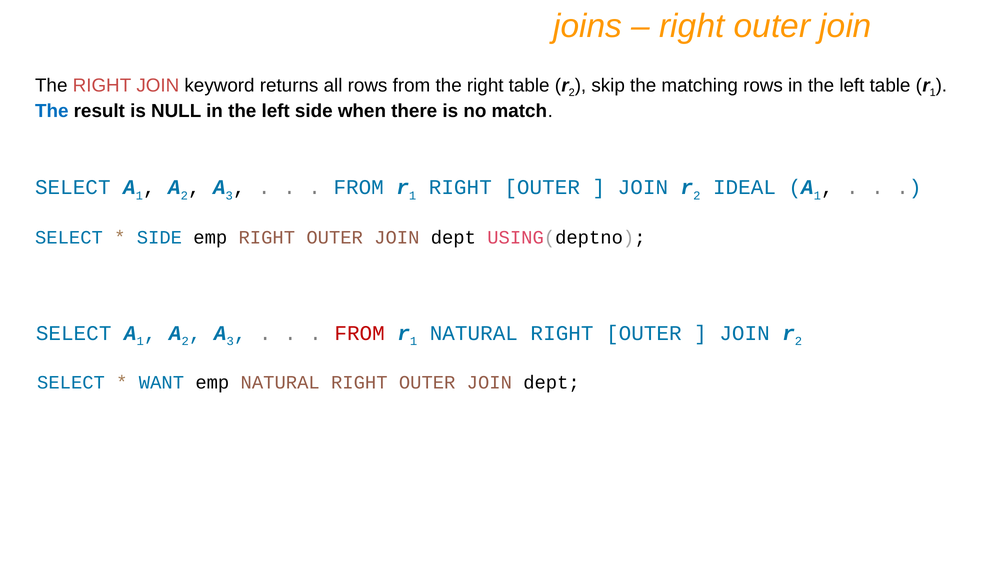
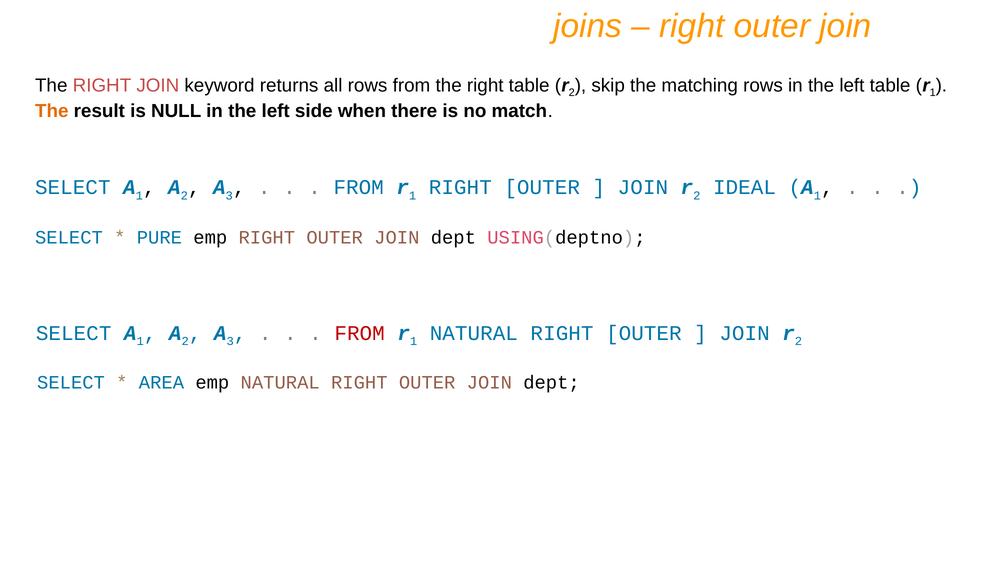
The colour: blue -> orange (52, 111)
SIDE: SIDE -> PURE (159, 237)
WANT: WANT -> AREA (161, 382)
